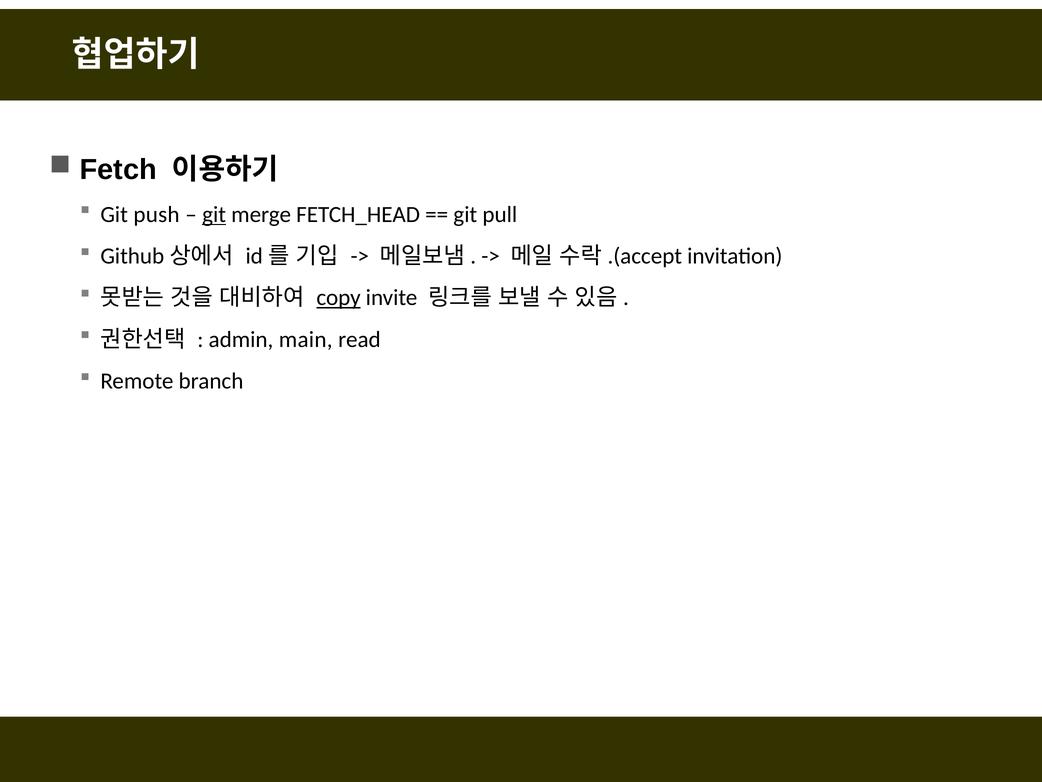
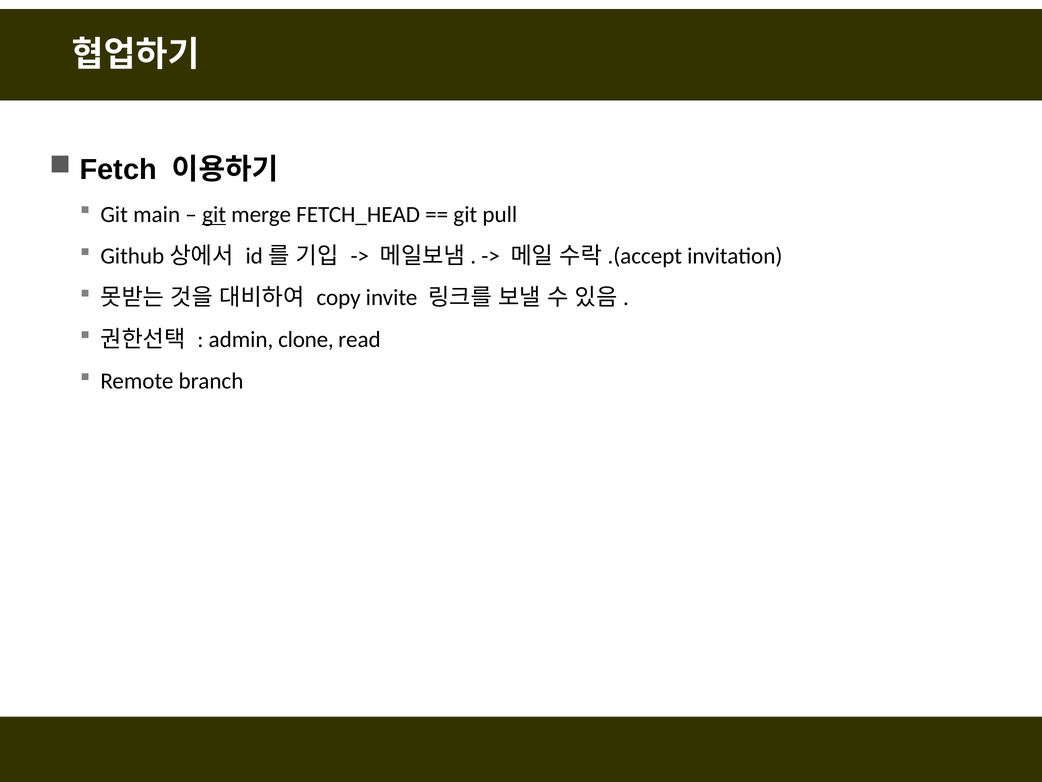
push: push -> main (157, 214)
copy underline: present -> none (339, 298)
main: main -> clone (306, 339)
